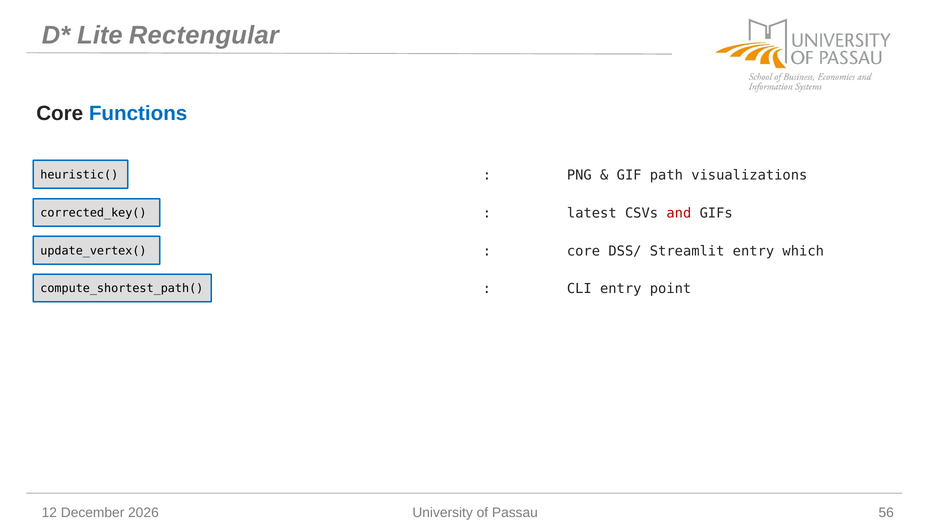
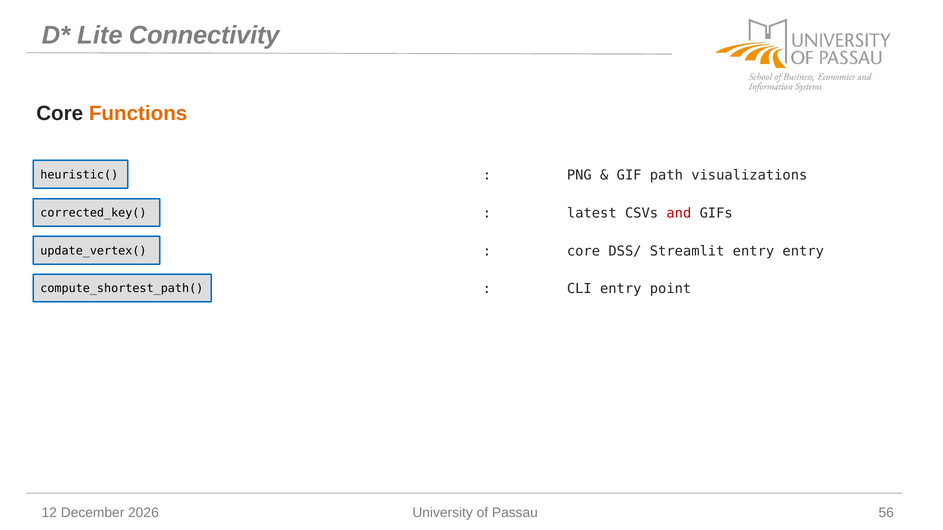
Rectengular: Rectengular -> Connectivity (204, 35)
Functions colour: blue -> orange (138, 114)
entry which: which -> entry (803, 251)
